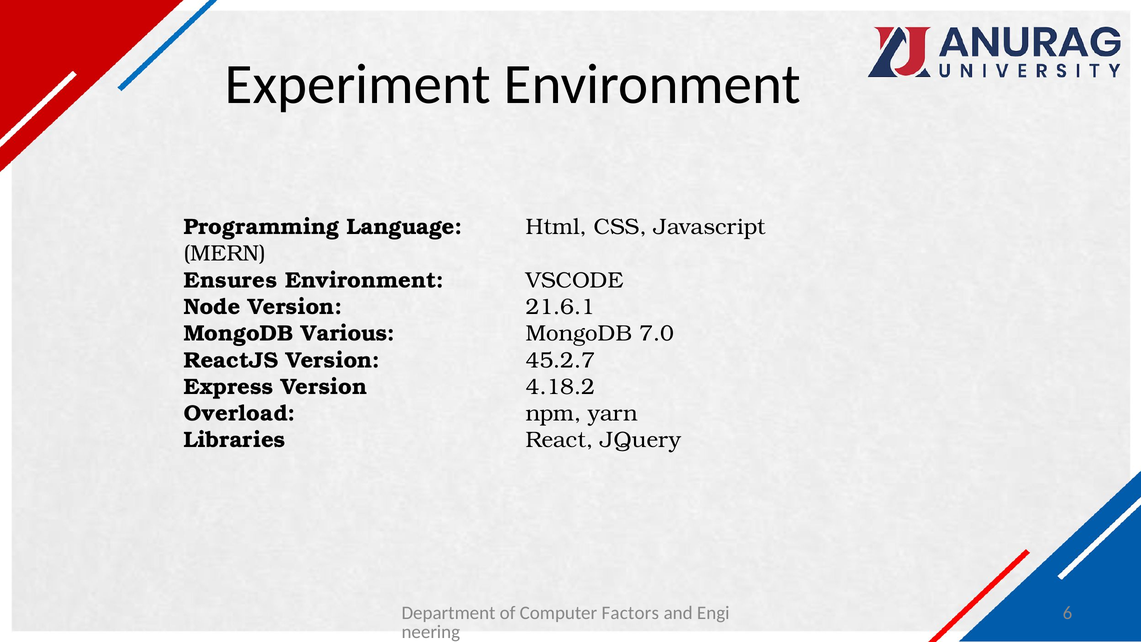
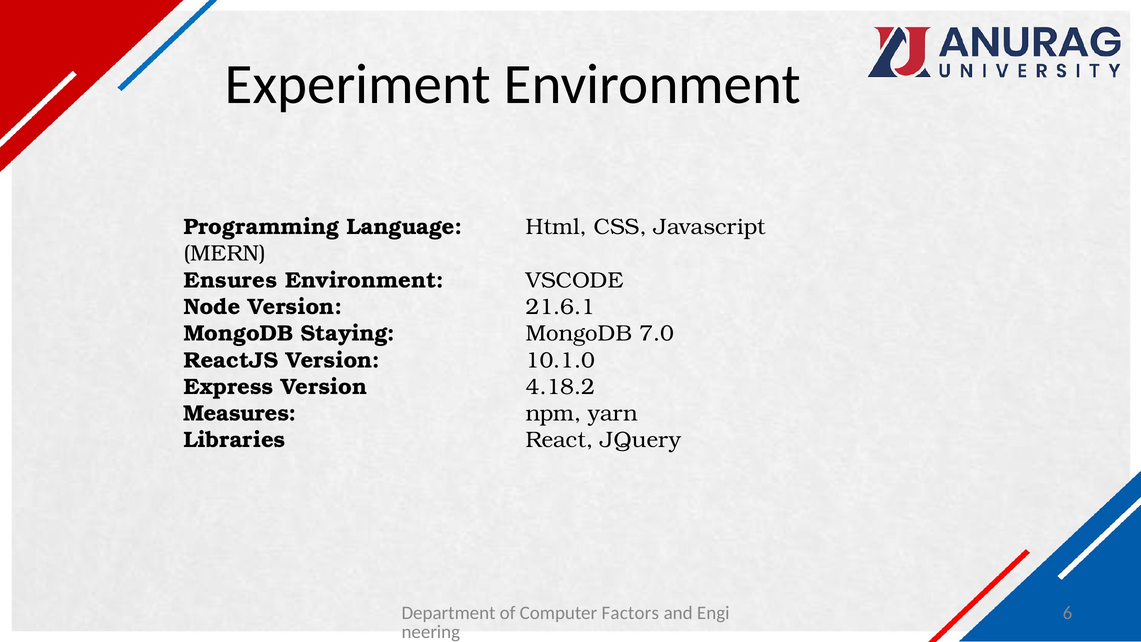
Various: Various -> Staying (348, 333)
45.2.7: 45.2.7 -> 10.1.0 (560, 360)
Overload: Overload -> Measures (240, 413)
